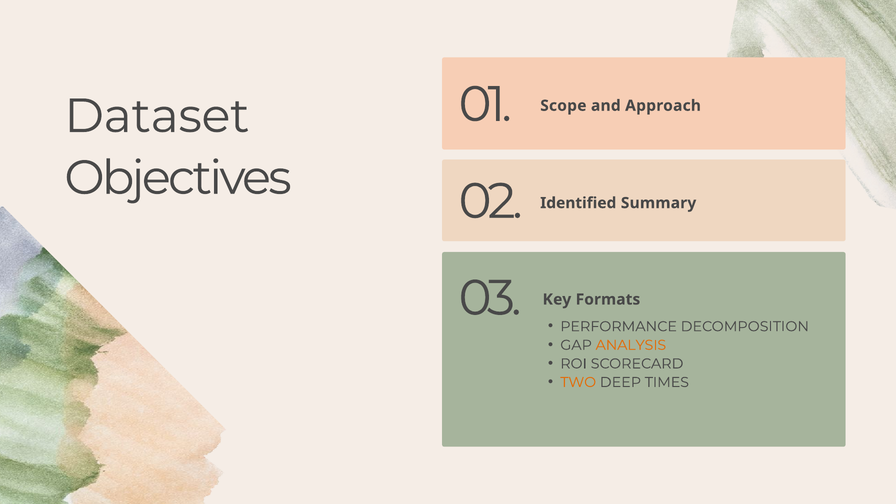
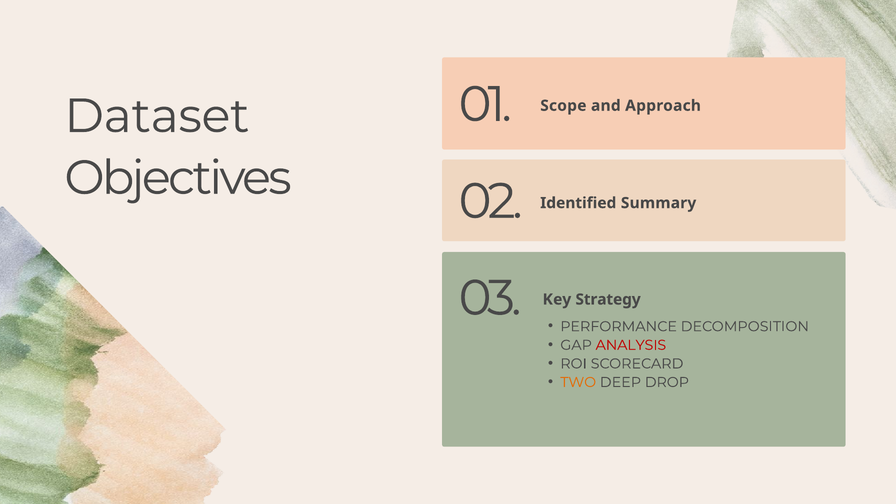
Formats: Formats -> Strategy (608, 299)
ANALYSIS colour: orange -> red (631, 345)
TIMES: TIMES -> DROP (667, 382)
